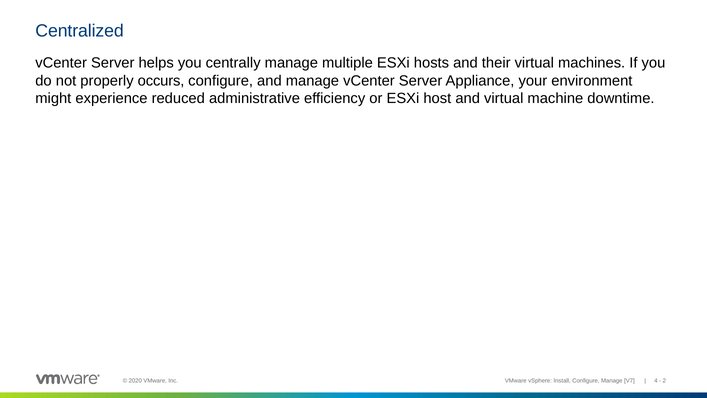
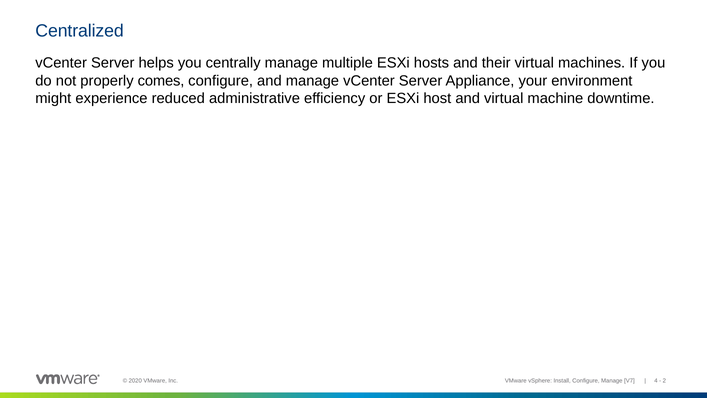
occurs: occurs -> comes (161, 81)
